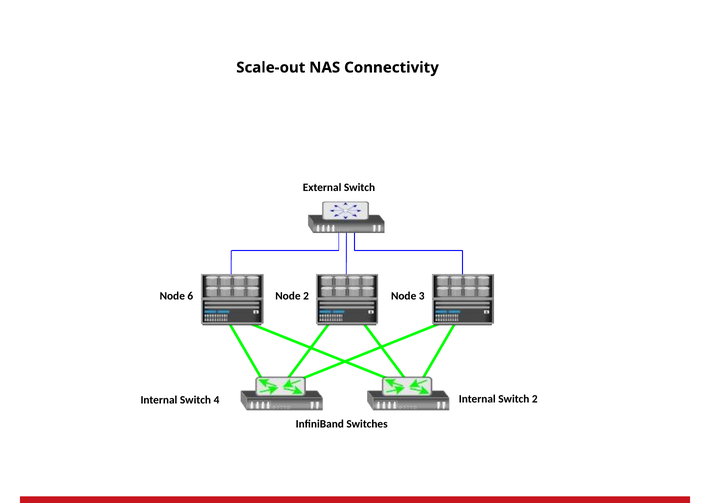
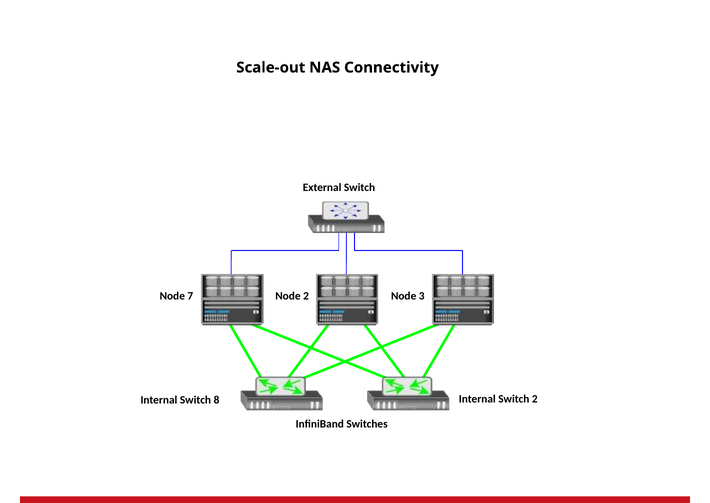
6: 6 -> 7 (190, 296)
4: 4 -> 8 (216, 400)
